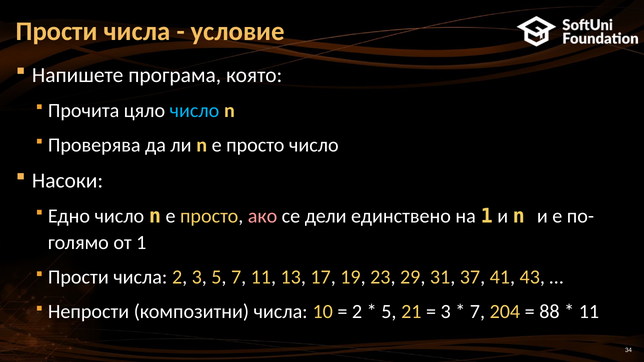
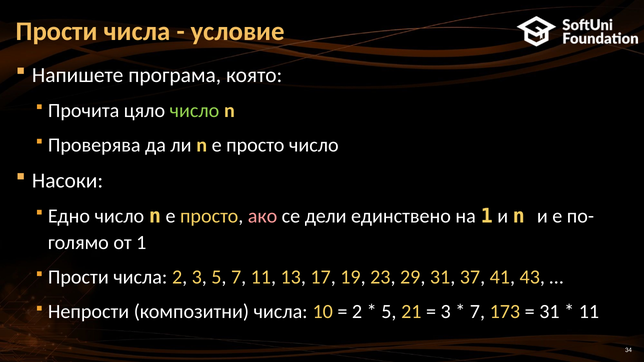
число colour: light blue -> light green (194, 111)
204: 204 -> 173 (505, 312)
88: 88 -> 31 (549, 312)
